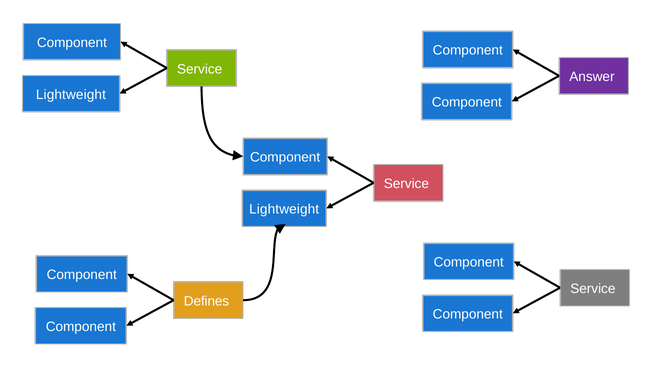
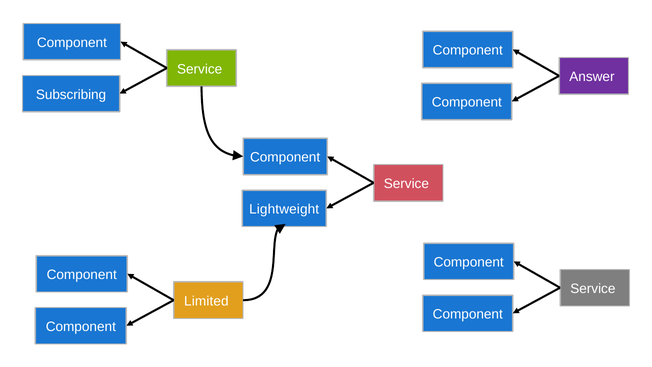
Lightweight: Lightweight -> Subscribing (71, 95)
Defines: Defines -> Limited (206, 301)
